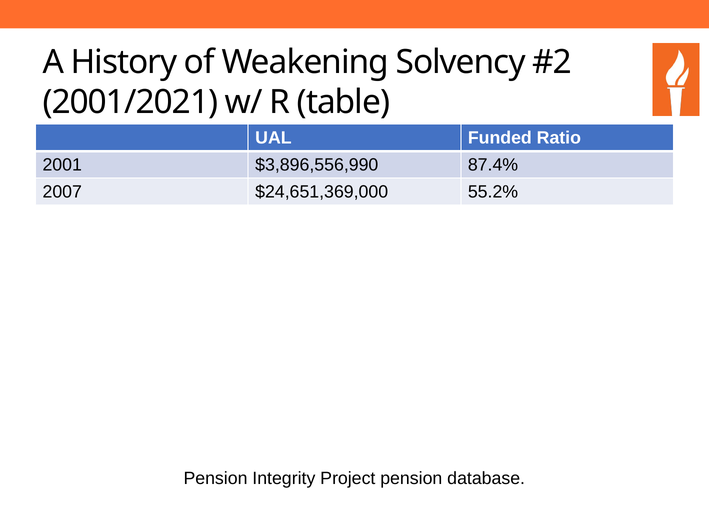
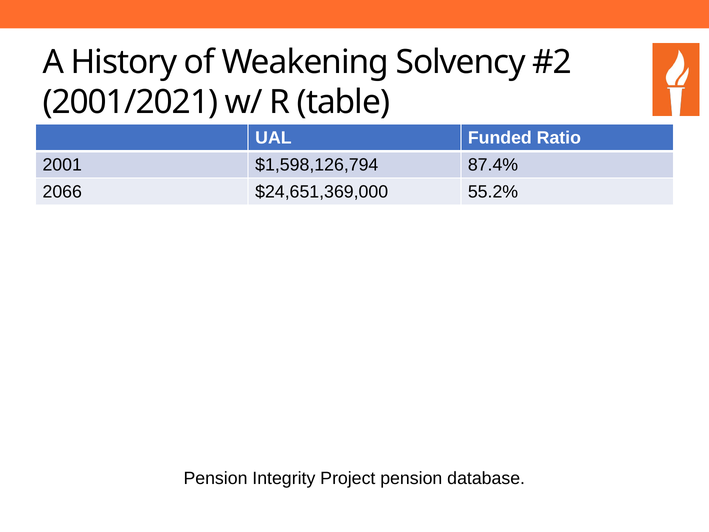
$3,896,556,990: $3,896,556,990 -> $1,598,126,794 (317, 165)
2007: 2007 -> 2066 (62, 192)
